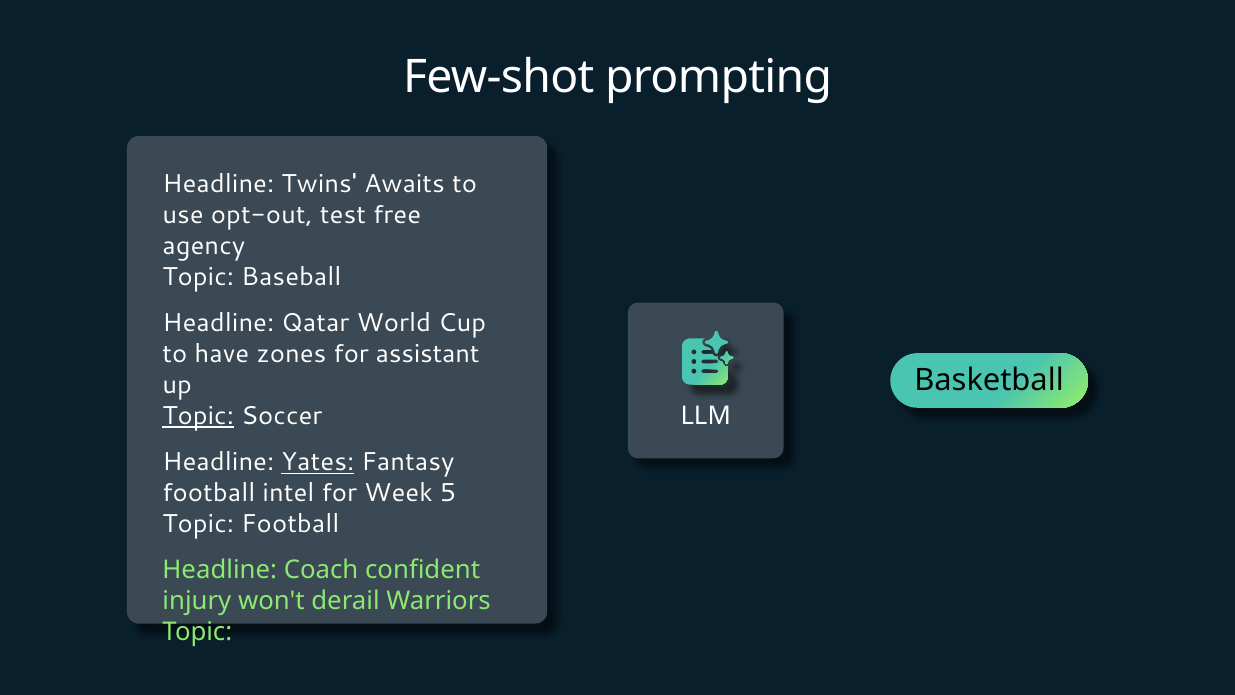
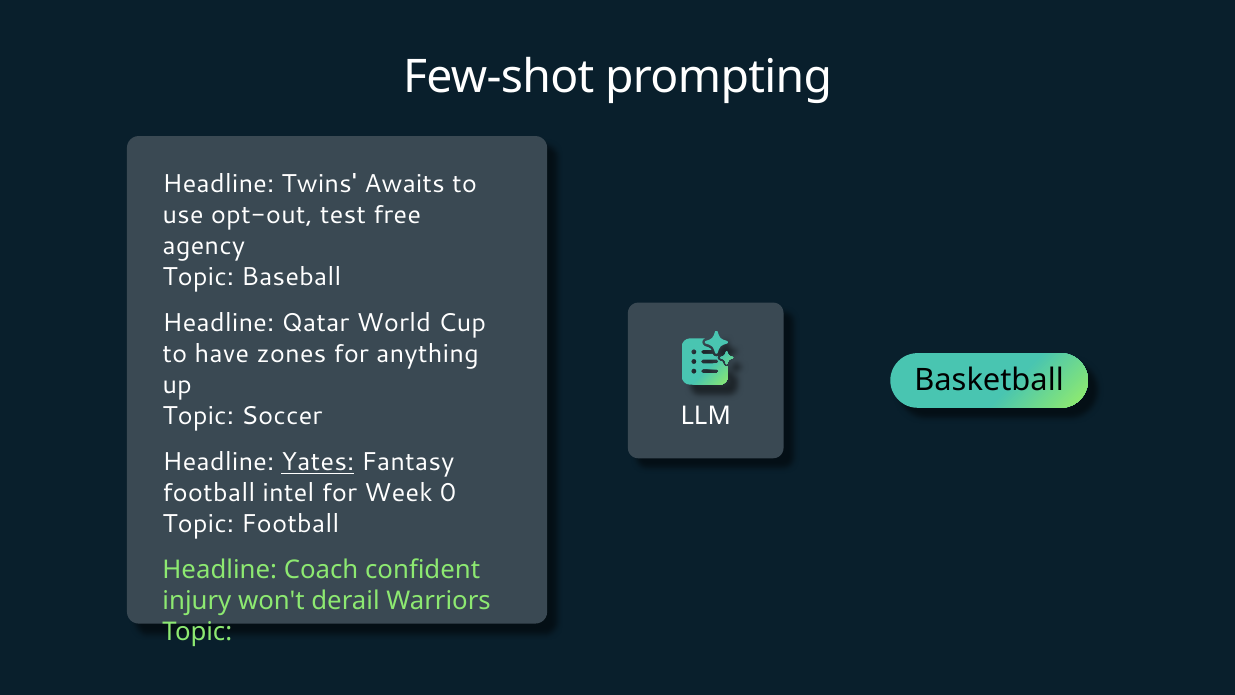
assistant: assistant -> anything (428, 354)
Topic underline: present -> none (198, 416)
5: 5 -> 0 (448, 493)
